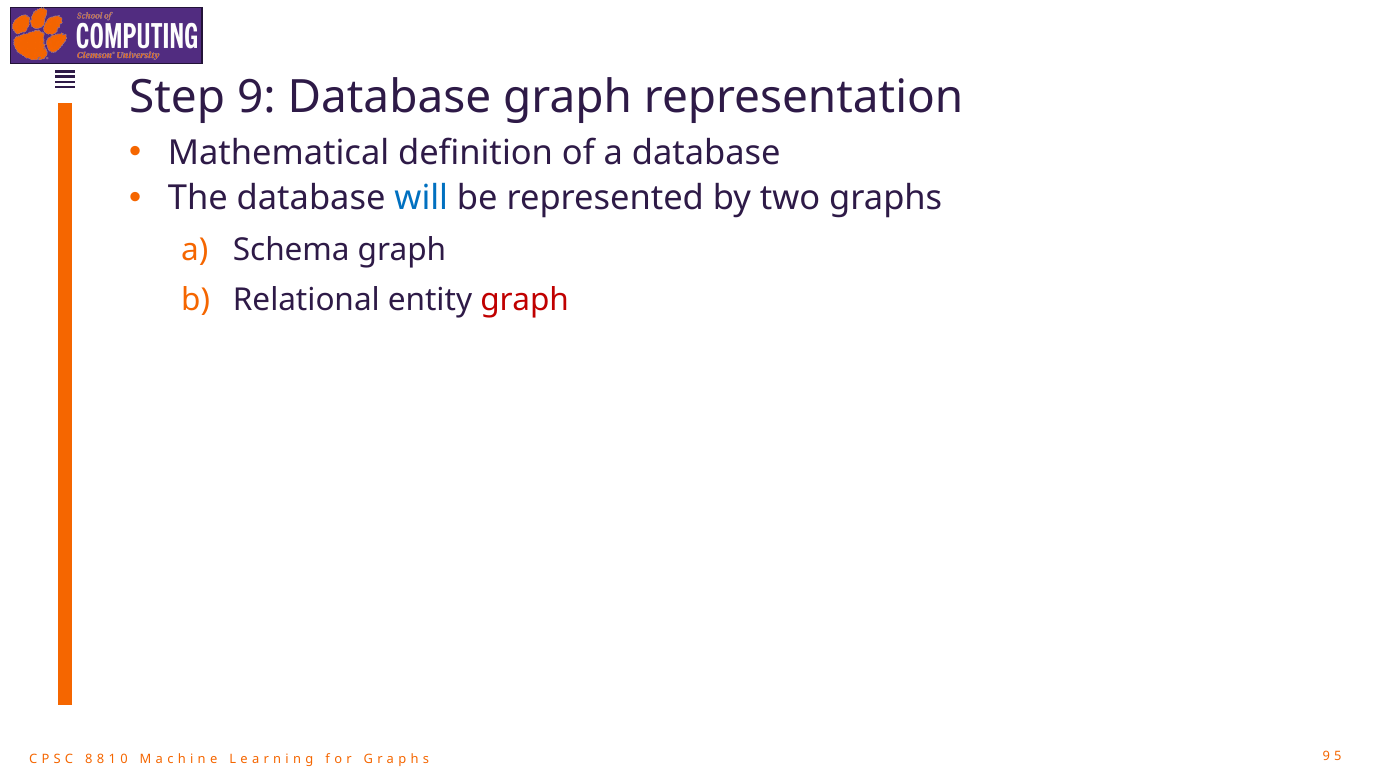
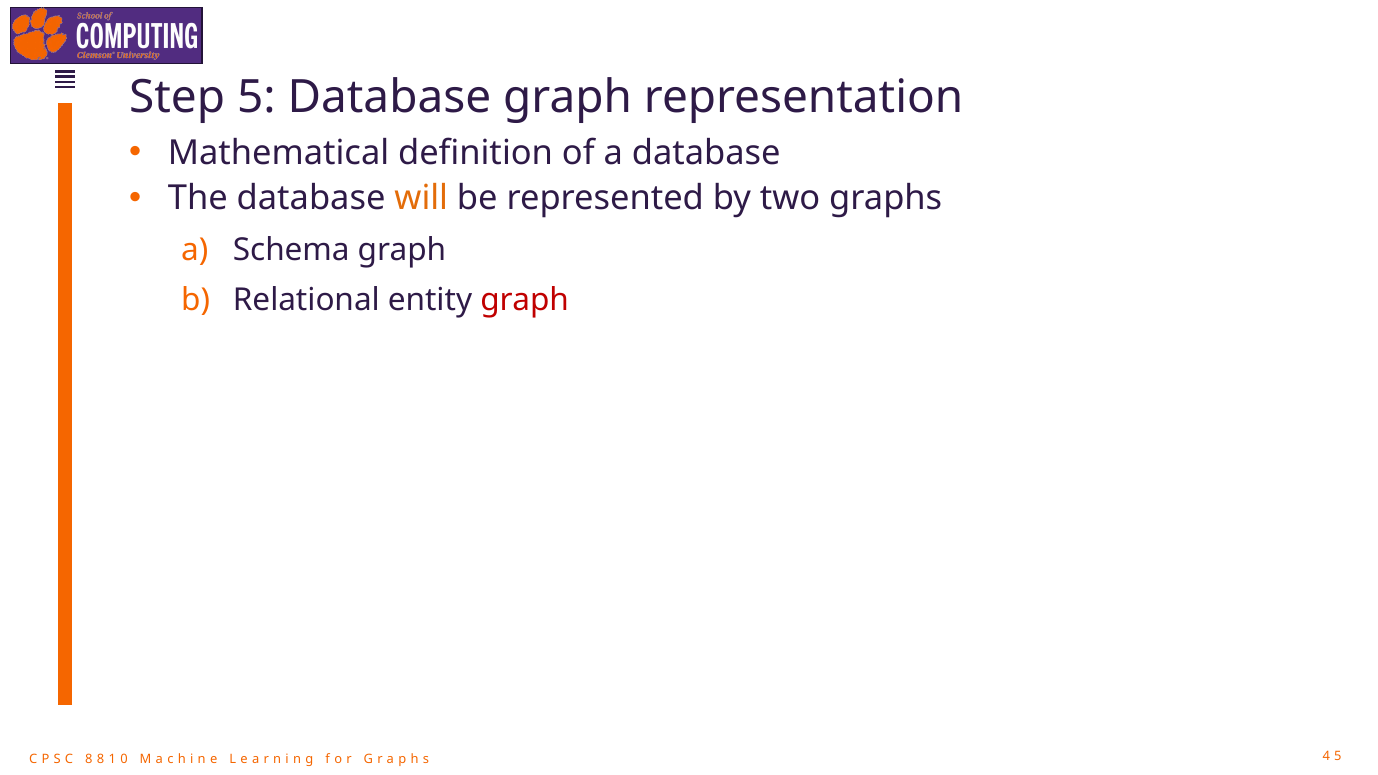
Step 9: 9 -> 5 (256, 97)
will colour: blue -> orange (421, 199)
9: 9 -> 4 (1326, 757)
